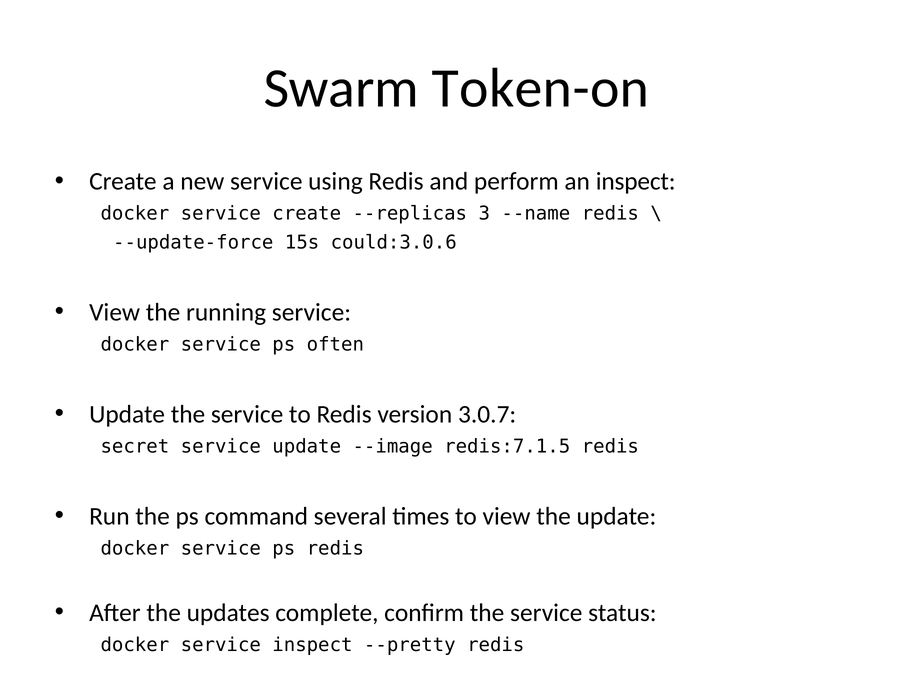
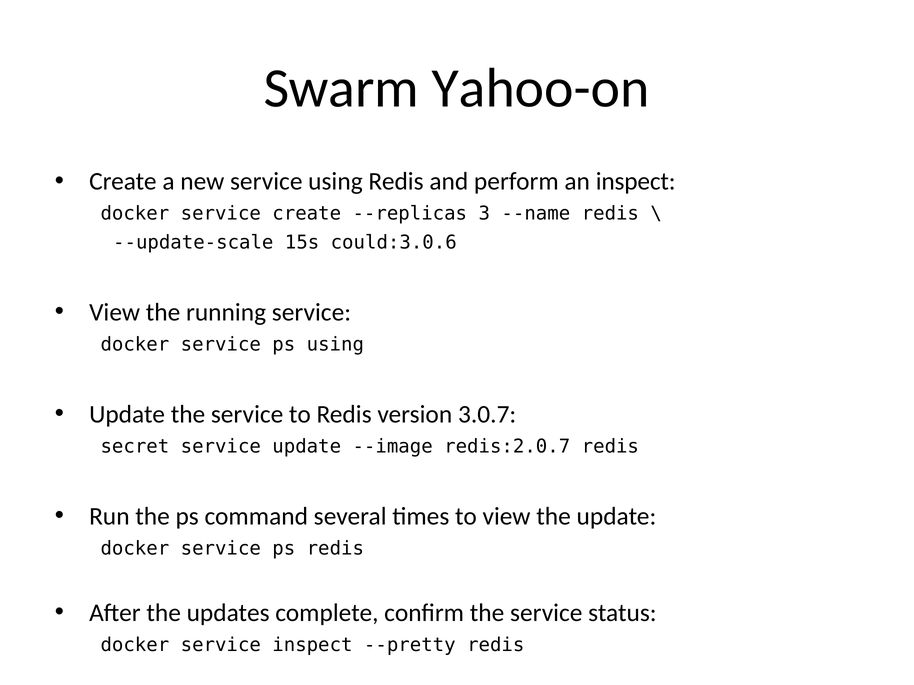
Token-on: Token-on -> Yahoo-on (541, 88)
--update-force: --update-force -> --update-scale (193, 243)
ps often: often -> using (335, 345)
redis:7.1.5: redis:7.1.5 -> redis:2.0.7 (507, 447)
